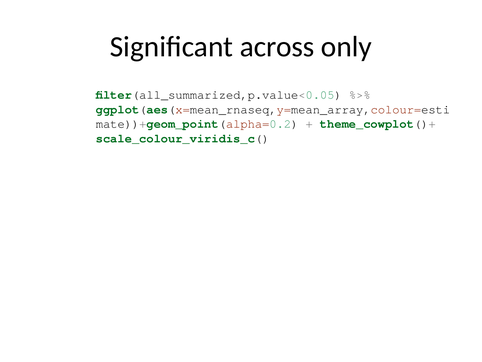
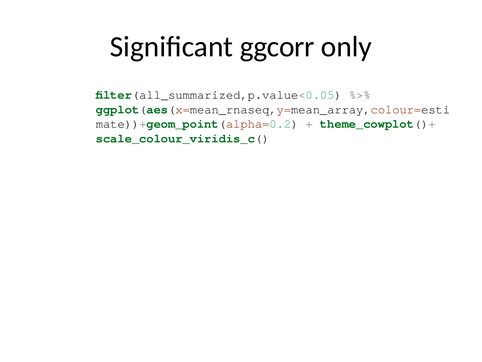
across: across -> ggcorr (277, 47)
